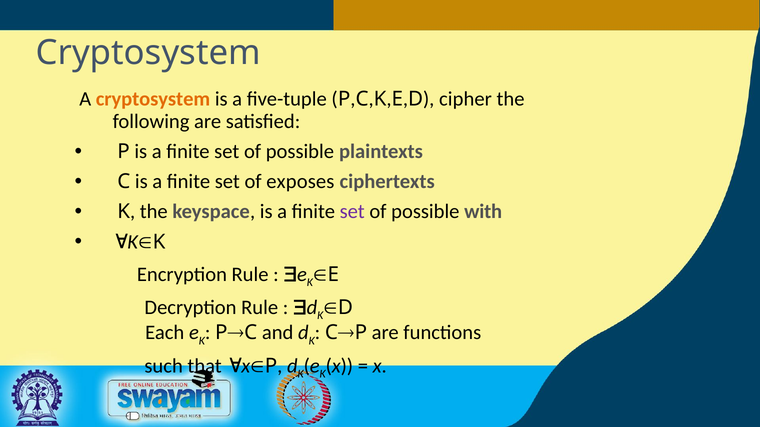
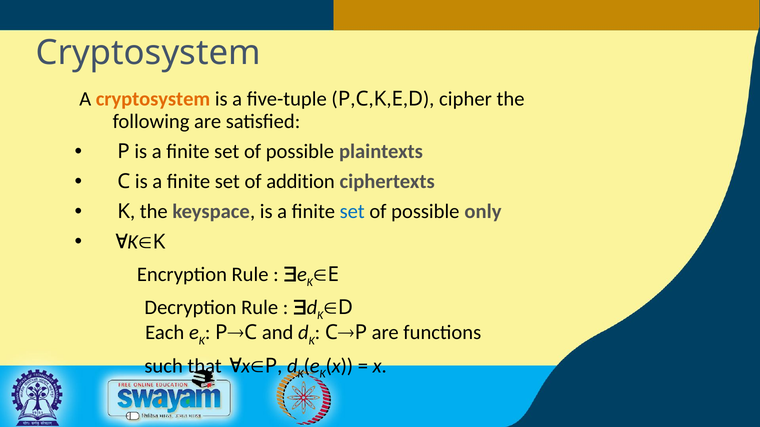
exposes: exposes -> addition (301, 182)
set colour: purple -> blue (352, 212)
with: with -> only (483, 212)
